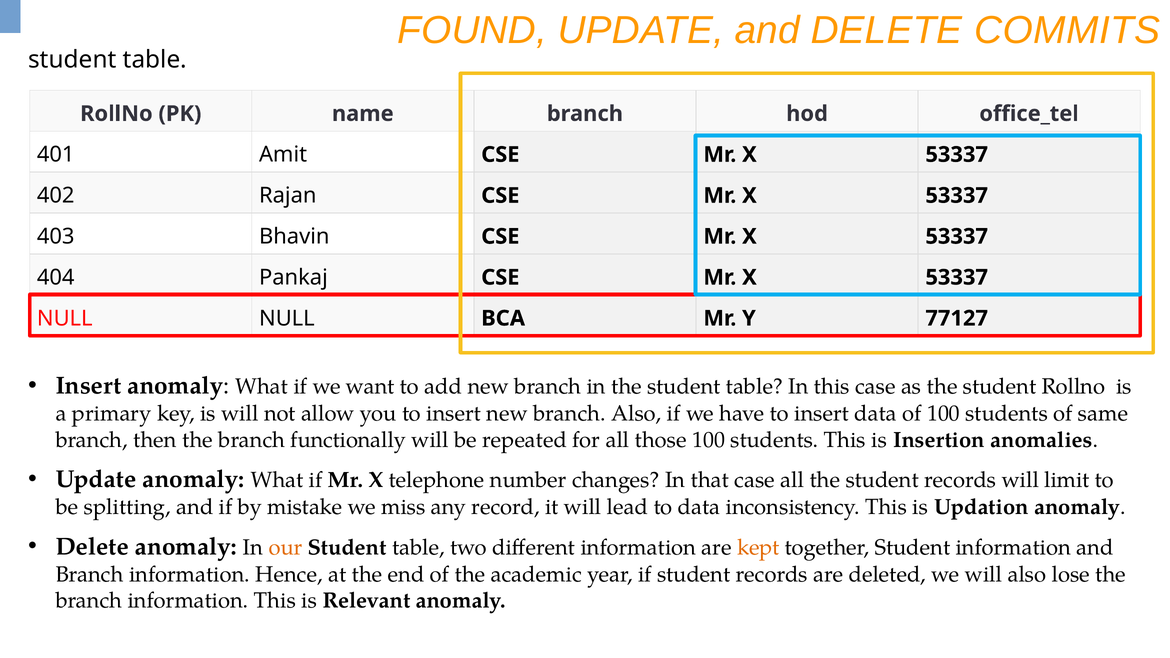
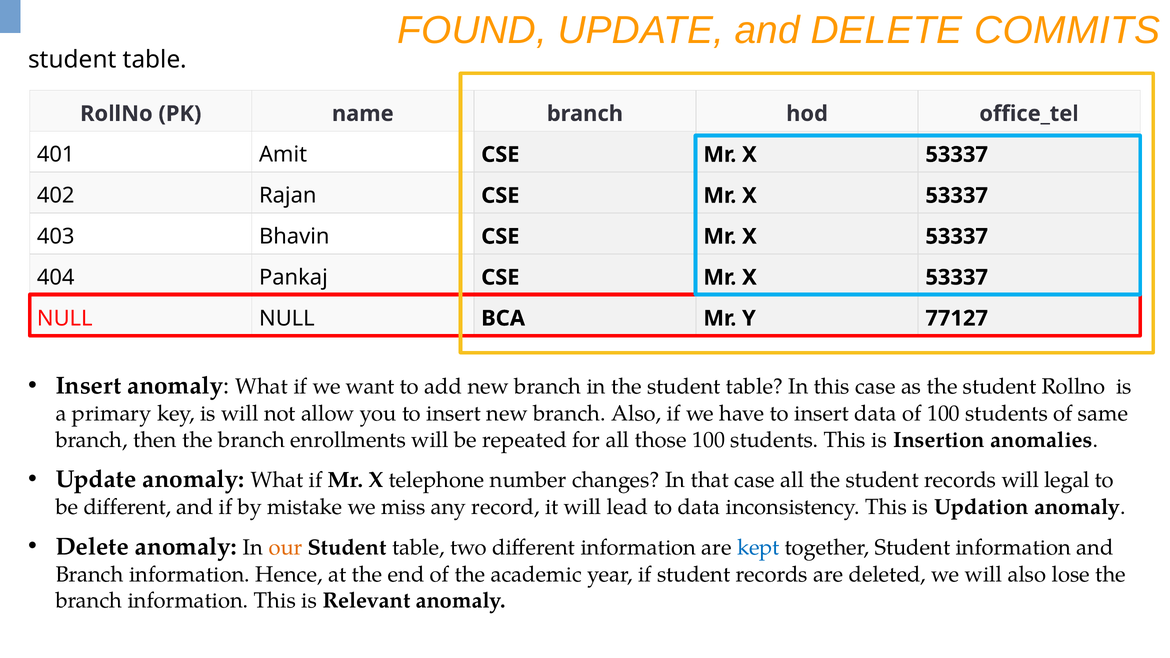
functionally: functionally -> enrollments (348, 440)
limit: limit -> legal (1067, 480)
be splitting: splitting -> different (127, 507)
kept colour: orange -> blue (758, 548)
